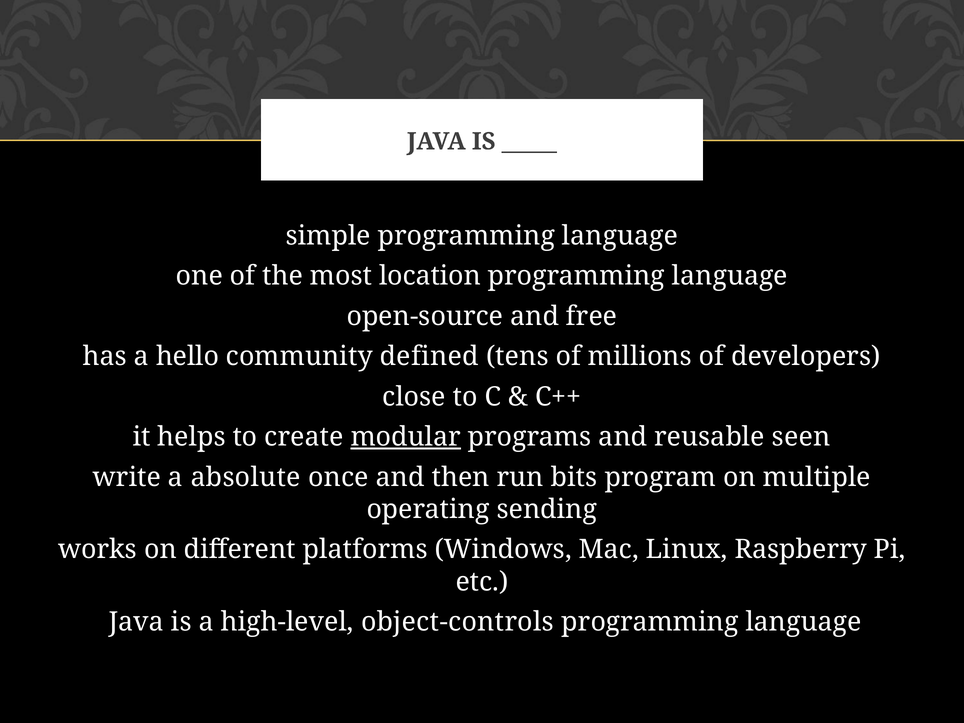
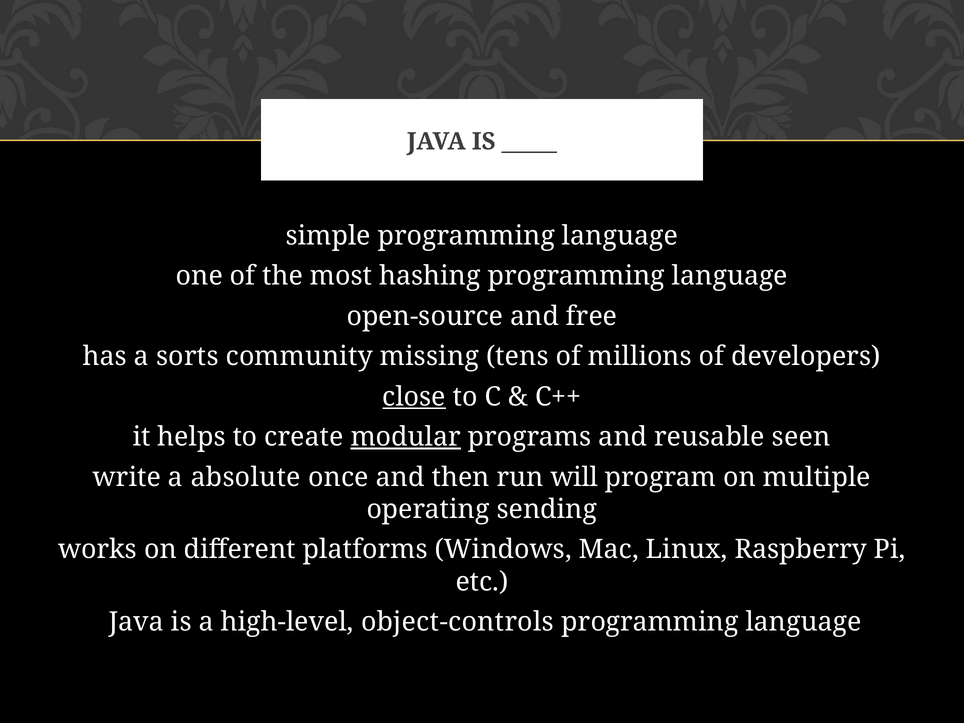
location: location -> hashing (430, 276)
hello: hello -> sorts (187, 357)
defined: defined -> missing (429, 357)
close underline: none -> present (414, 397)
bits: bits -> will (574, 477)
